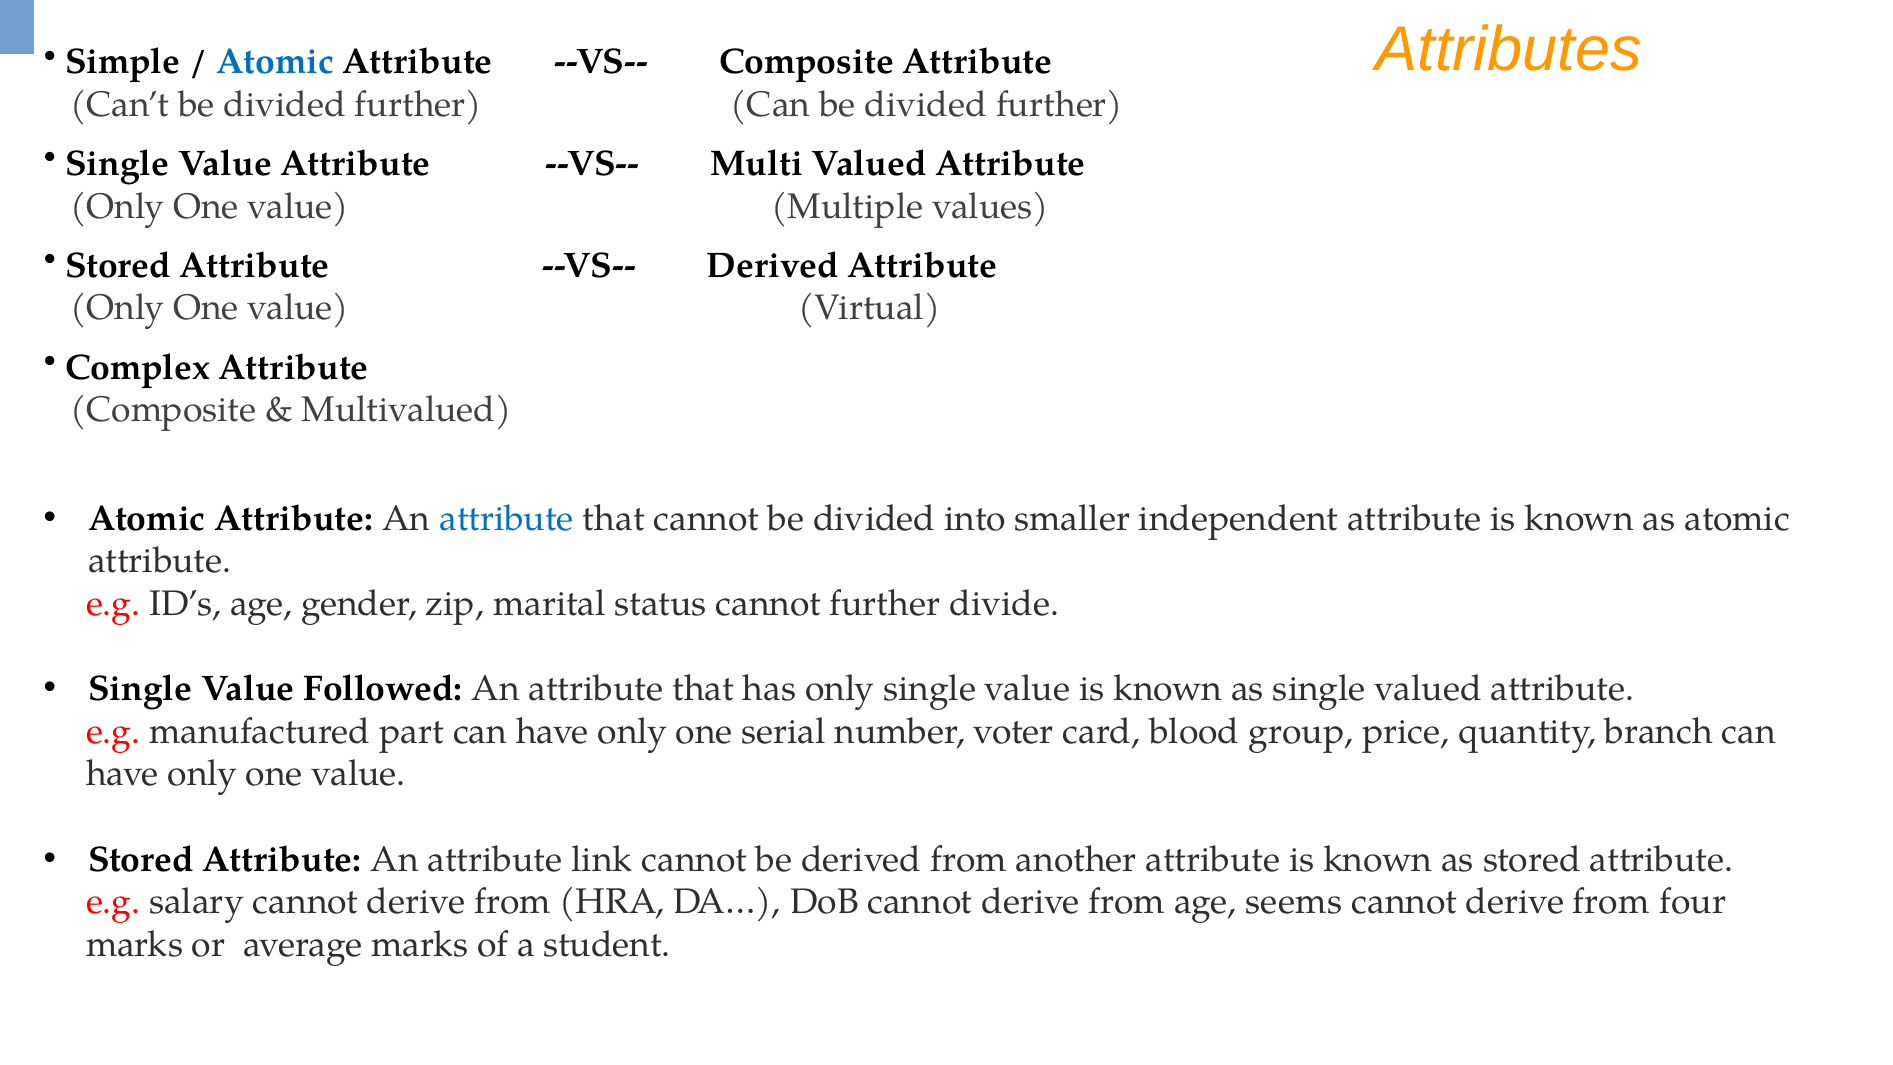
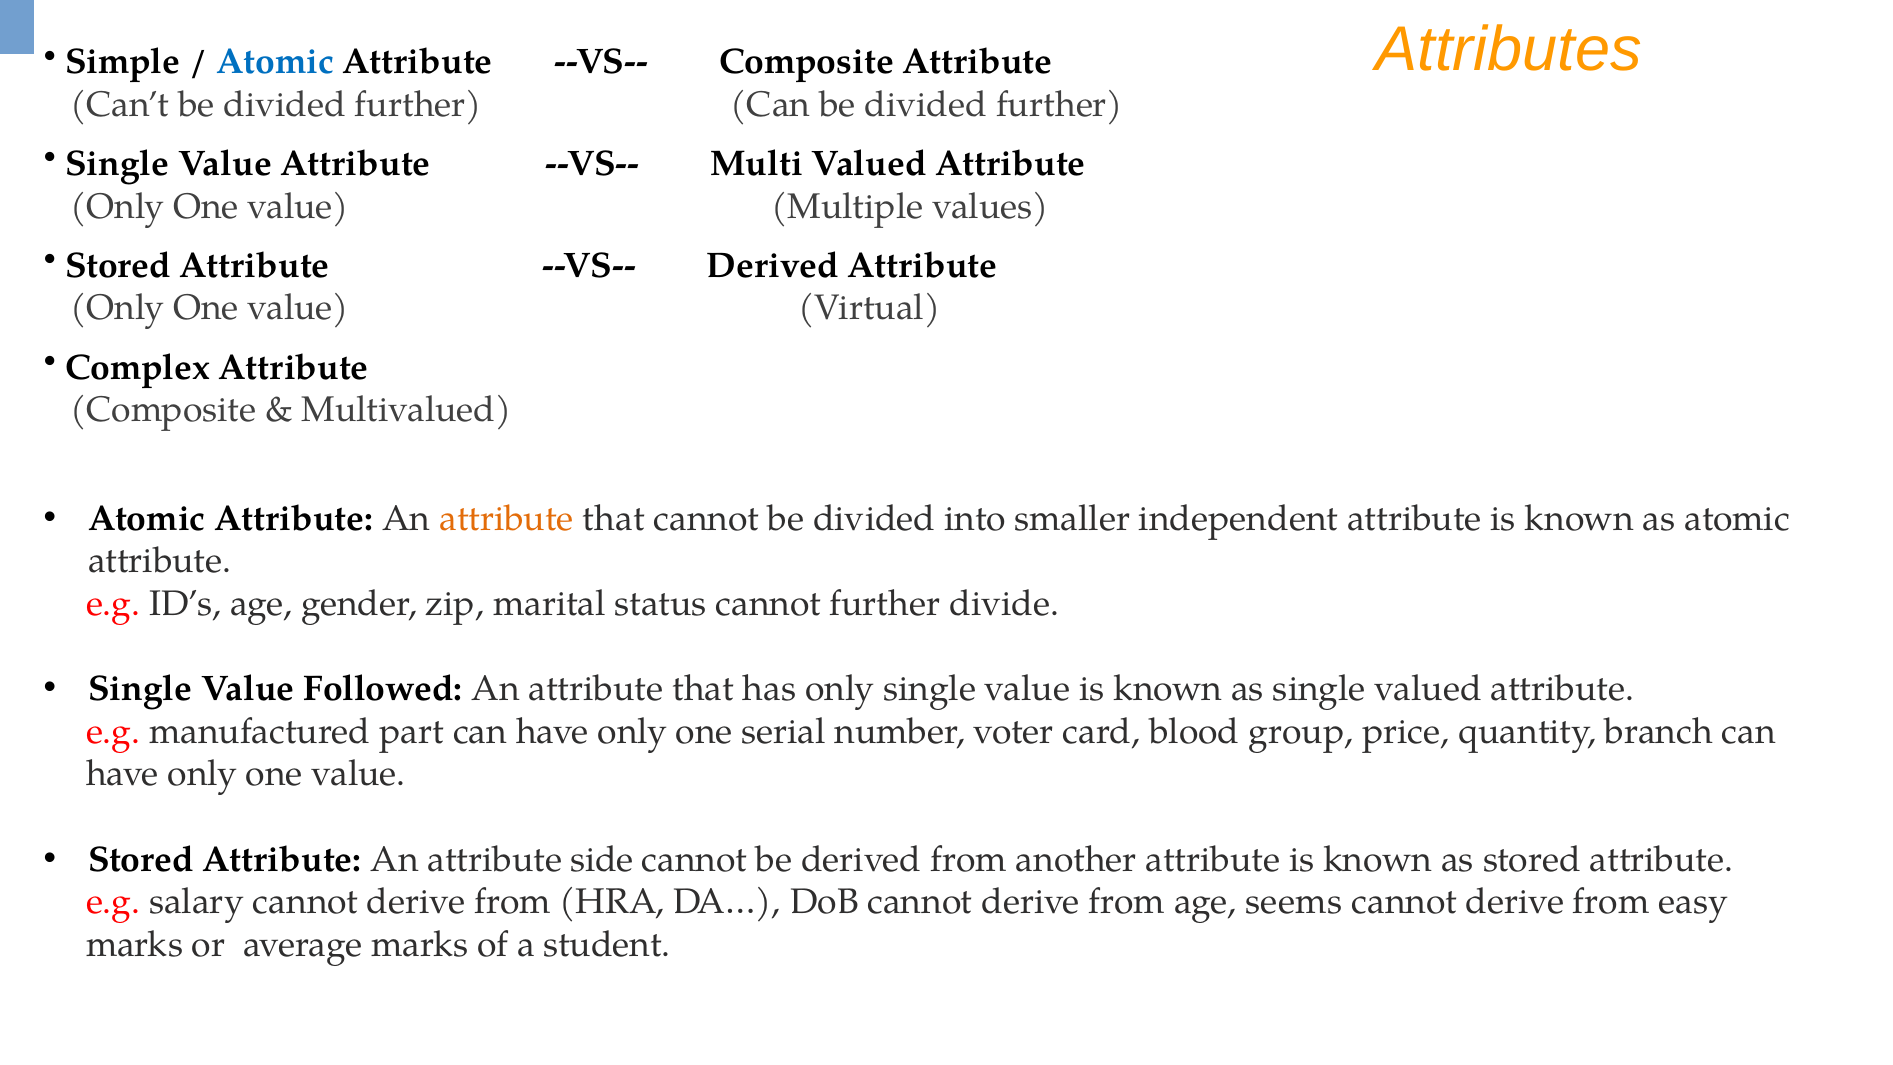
attribute colour: blue -> orange (507, 518)
link: link -> side (602, 859)
four: four -> easy (1693, 902)
